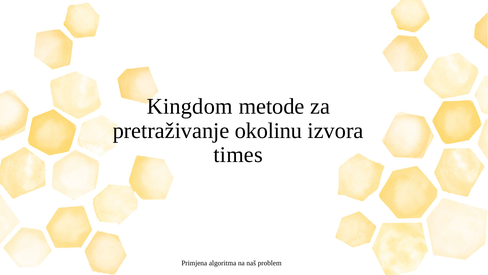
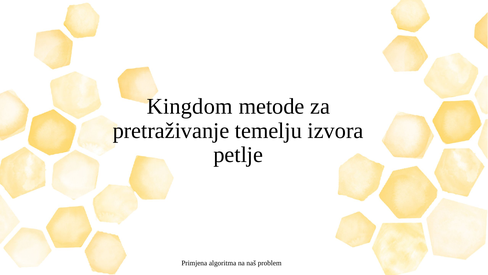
okolinu: okolinu -> temelju (268, 130)
times: times -> petlje (238, 155)
